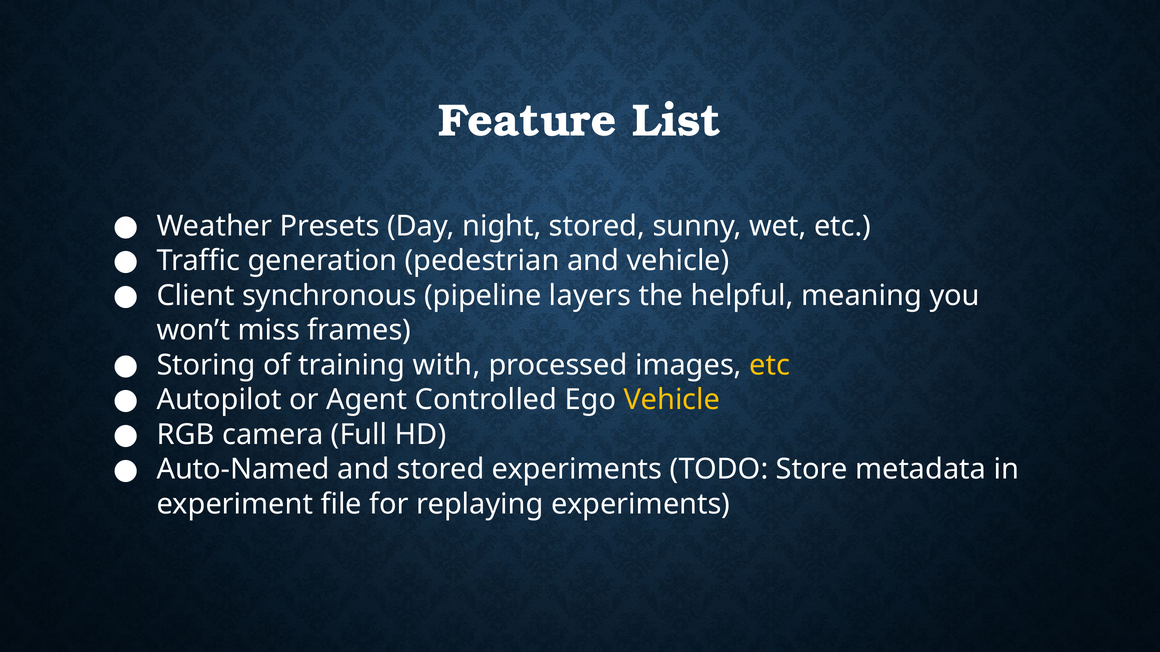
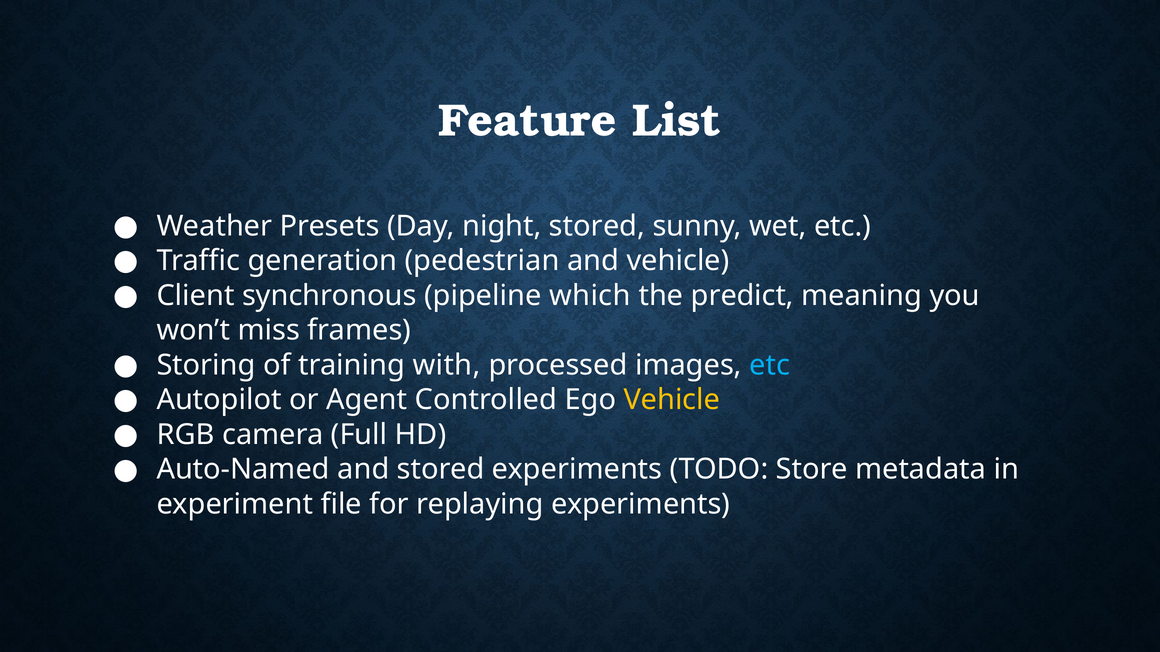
layers: layers -> which (590, 296)
helpful: helpful -> predict (742, 296)
etc colour: yellow -> light blue (770, 365)
